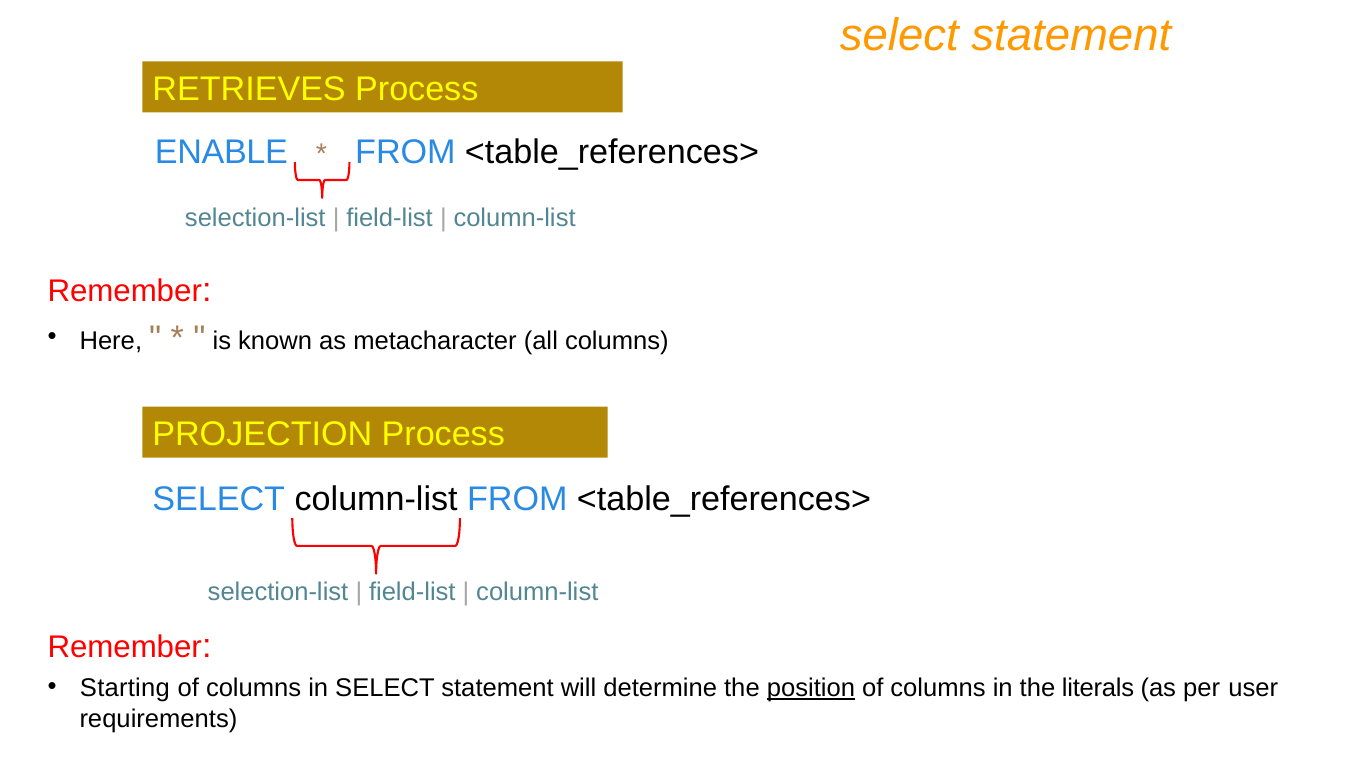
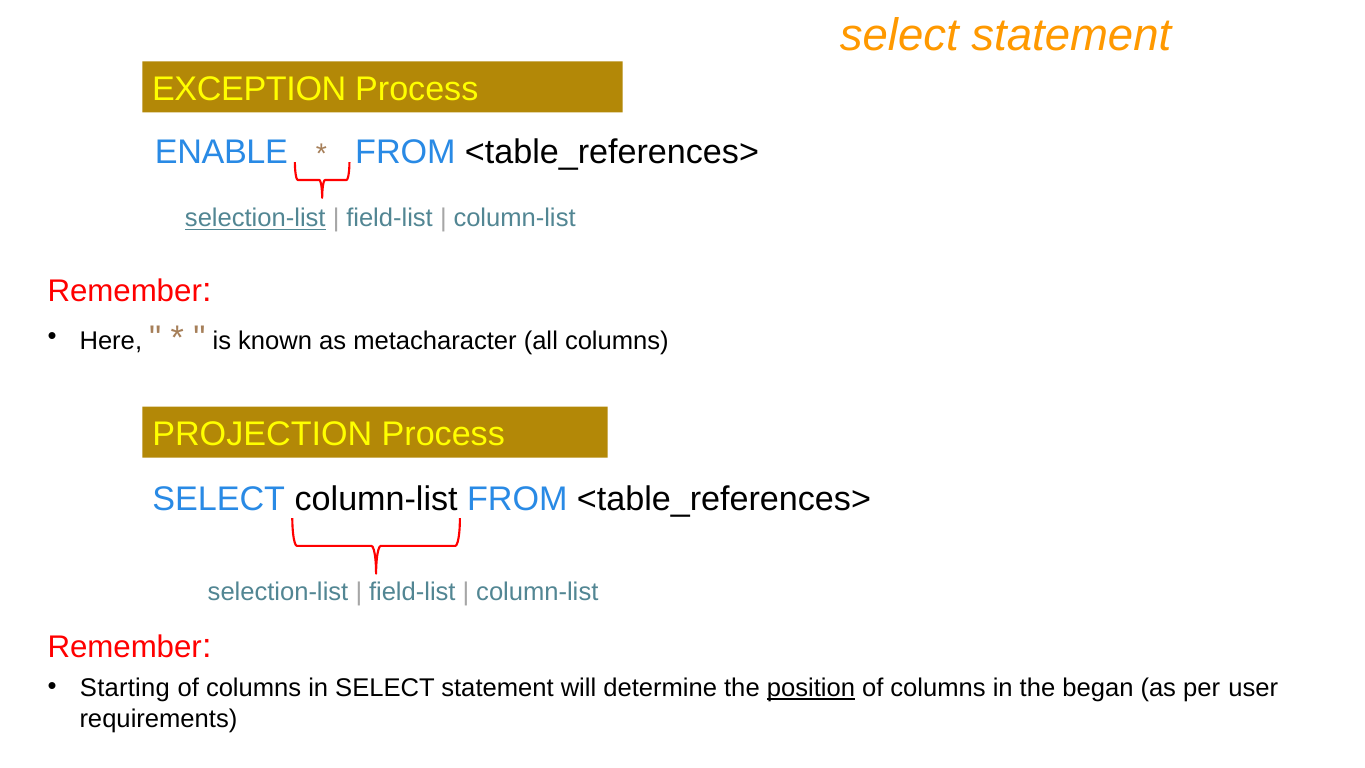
RETRIEVES: RETRIEVES -> EXCEPTION (249, 89)
selection-list underline: none -> present (255, 218)
literals: literals -> began (1098, 688)
